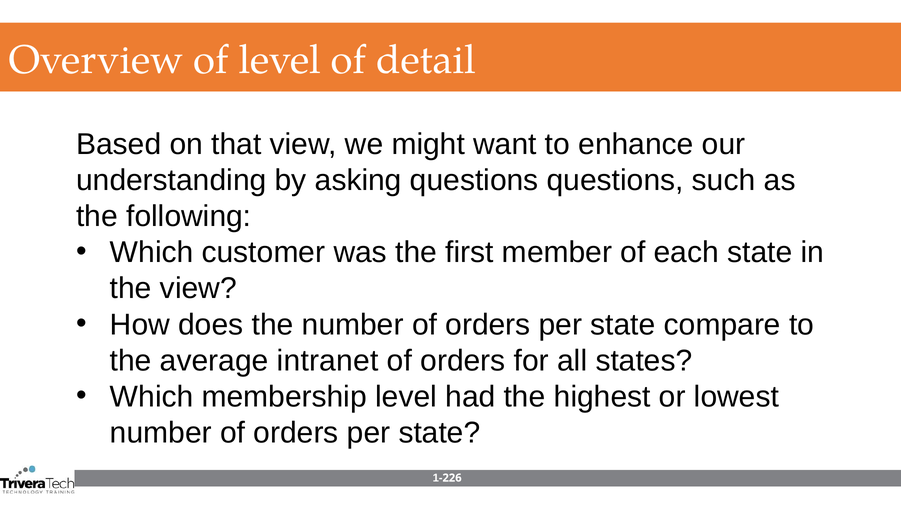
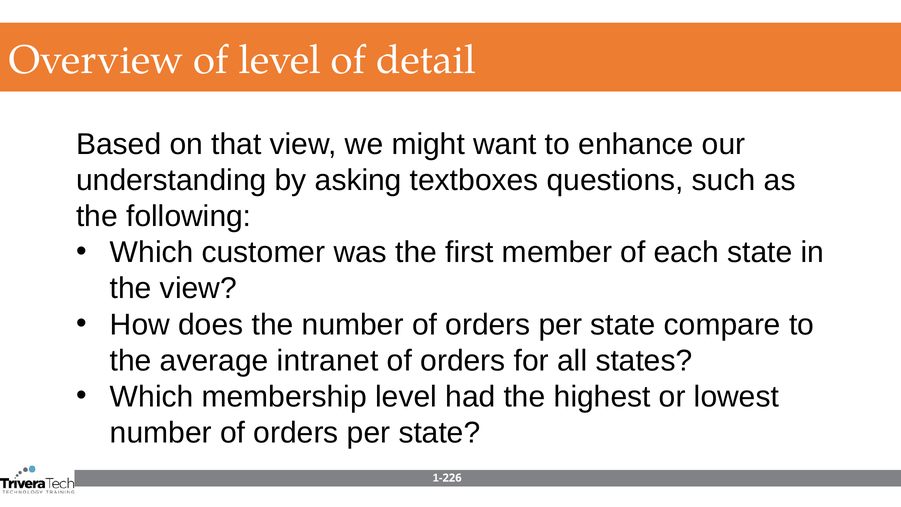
asking questions: questions -> textboxes (474, 180)
